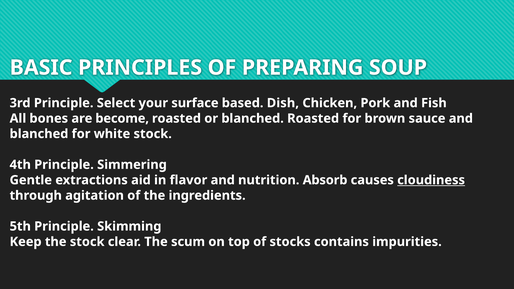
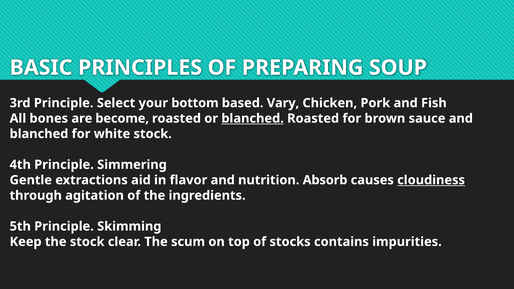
surface: surface -> bottom (195, 103)
Dish: Dish -> Vary (283, 103)
blanched underline: none -> present (253, 118)
